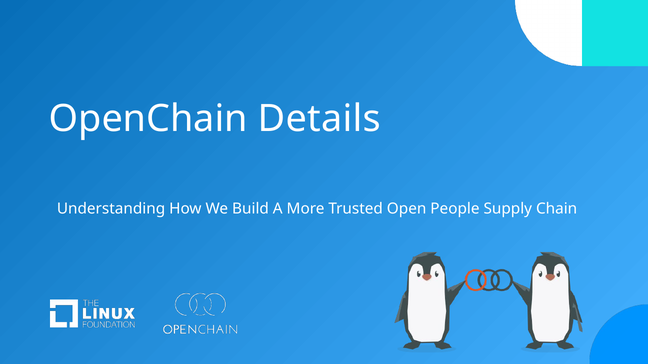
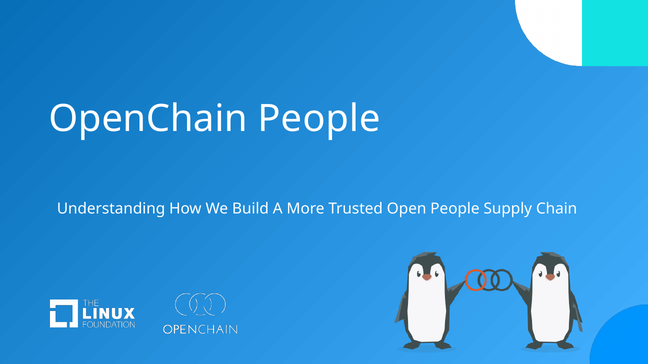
OpenChain Details: Details -> People (319, 119)
